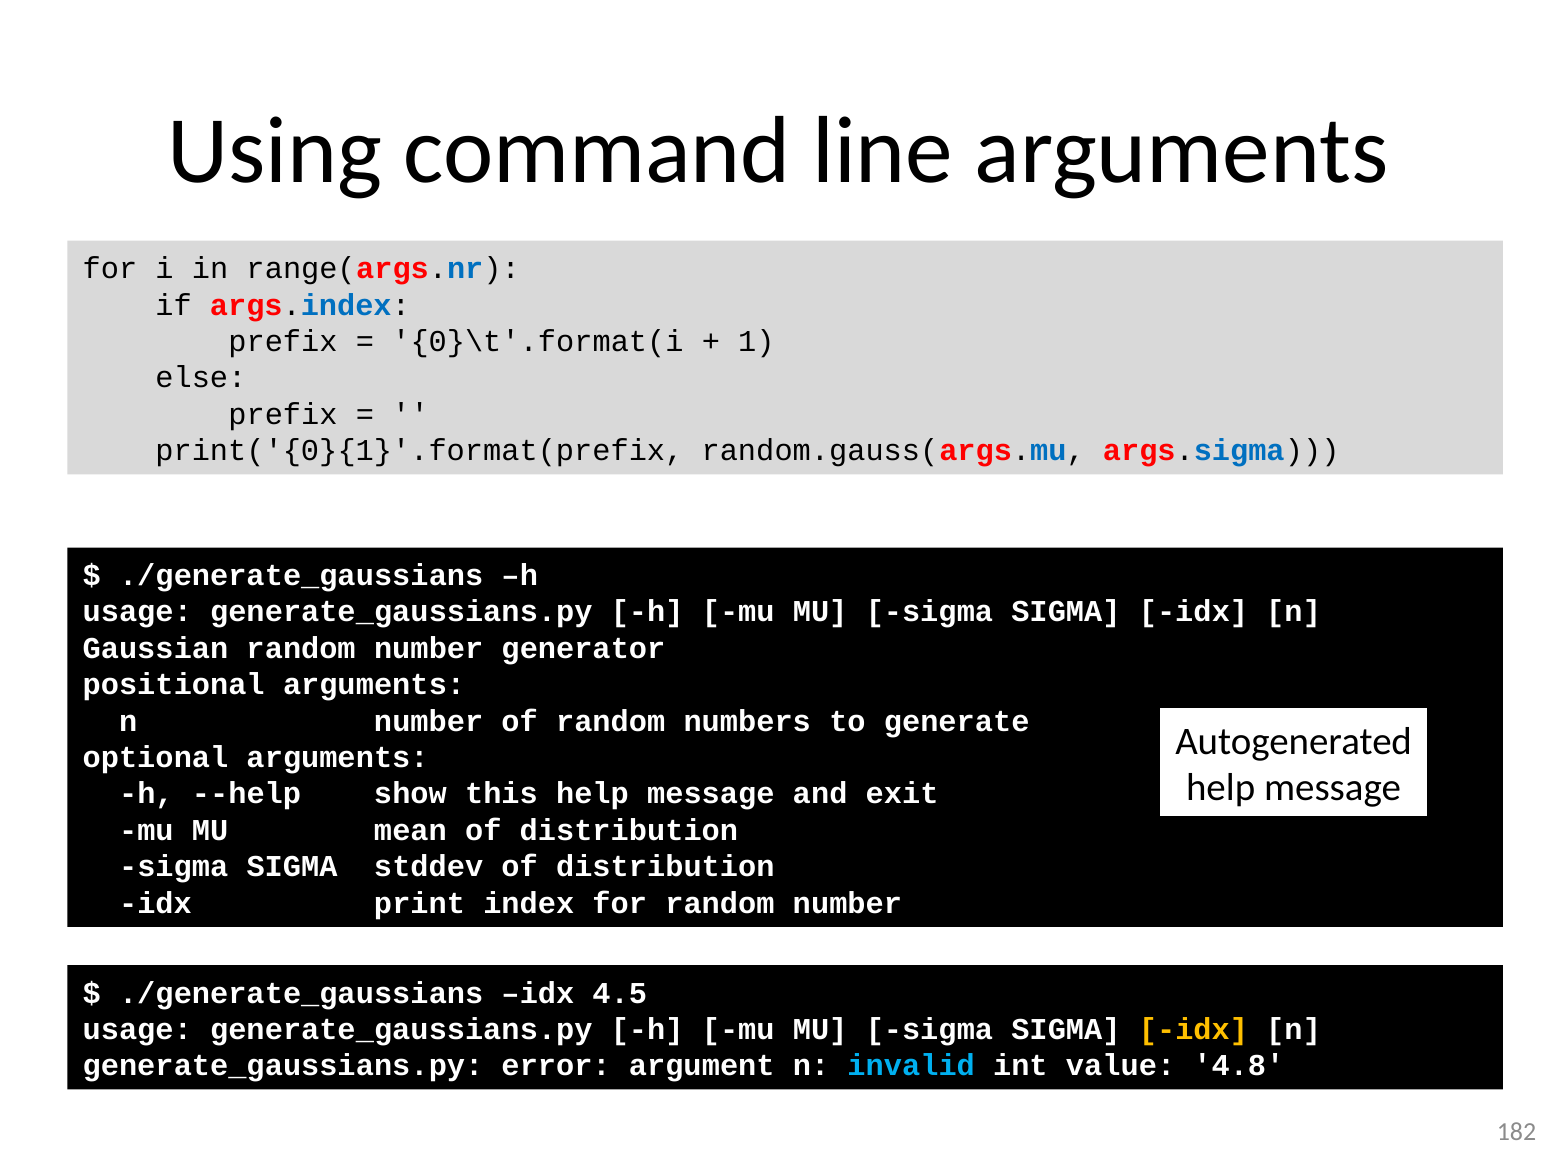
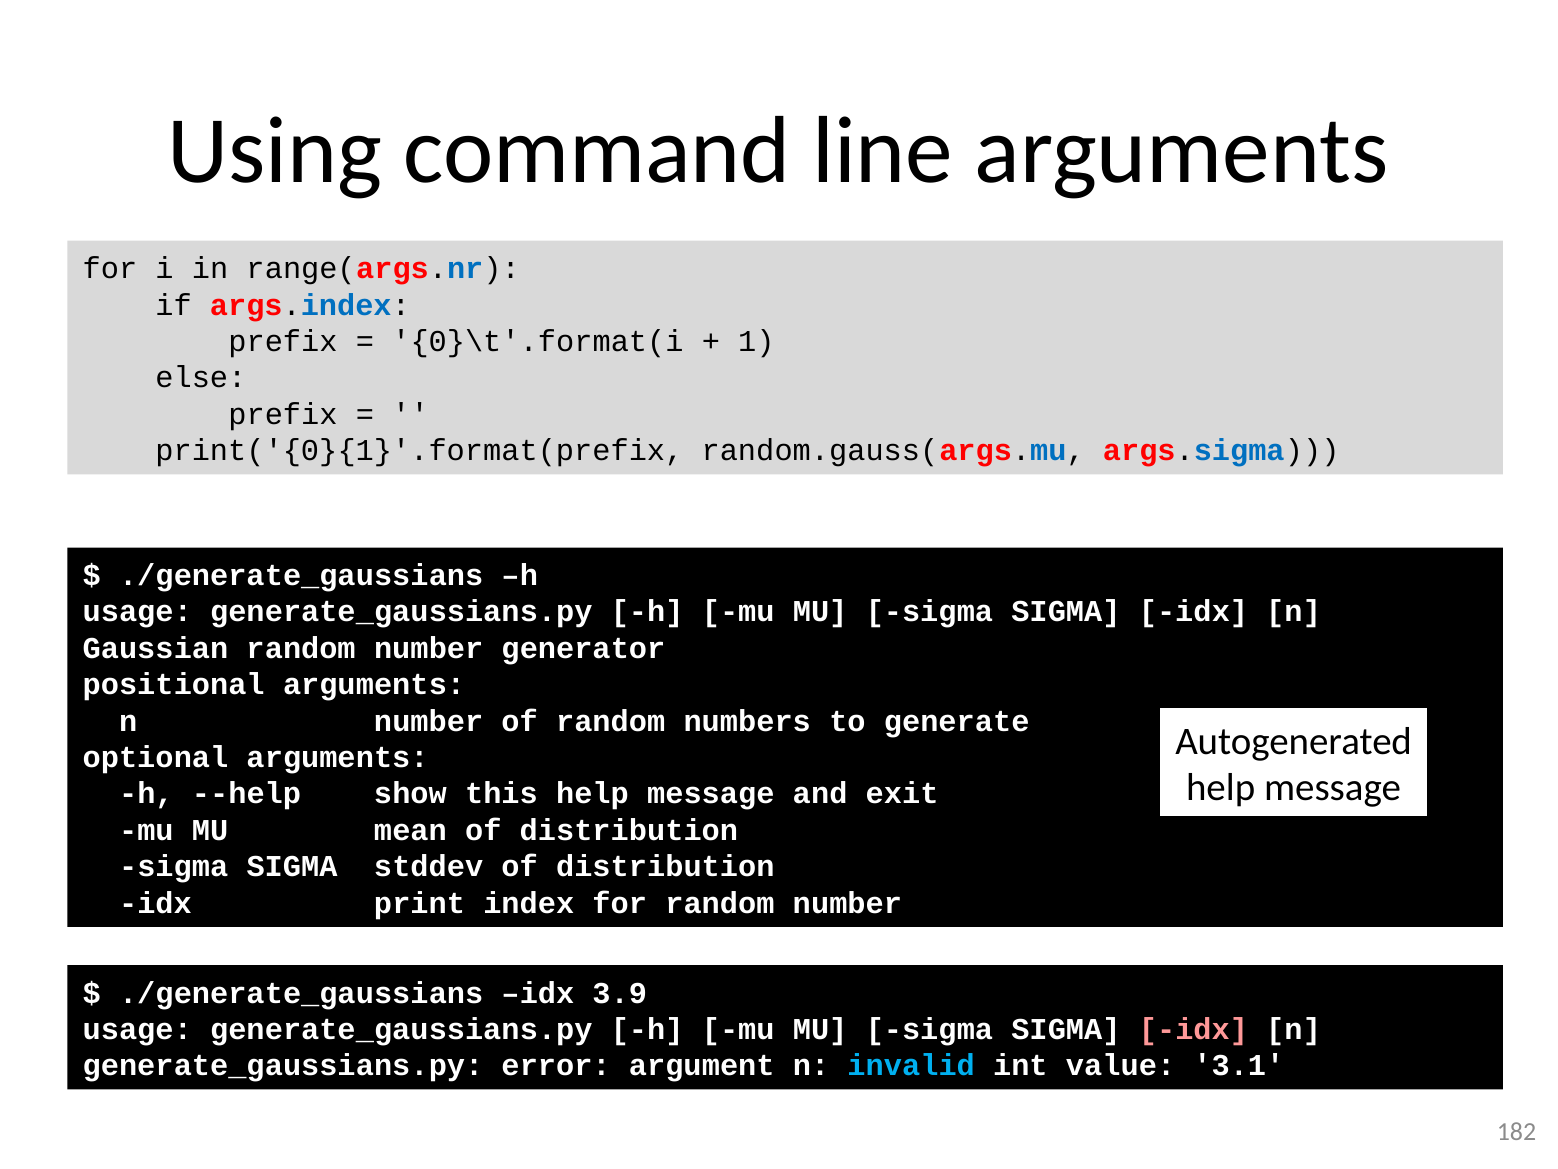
4.5: 4.5 -> 3.9 (620, 993)
idx colour: yellow -> pink (1193, 1029)
4.8: 4.8 -> 3.1 (1239, 1065)
